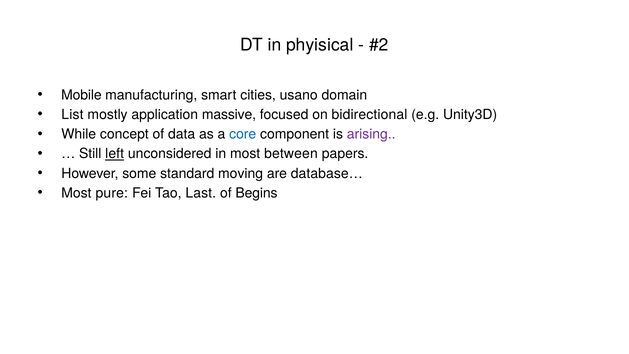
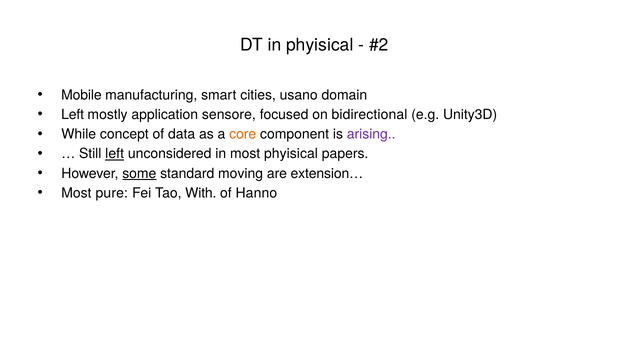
List: List -> Left (73, 115)
massive: massive -> sensore (229, 115)
core colour: blue -> orange (243, 134)
most between: between -> phyisical (291, 154)
some underline: none -> present (139, 173)
database…: database… -> extension… (327, 173)
Last: Last -> With (201, 193)
Begins: Begins -> Hanno (256, 193)
